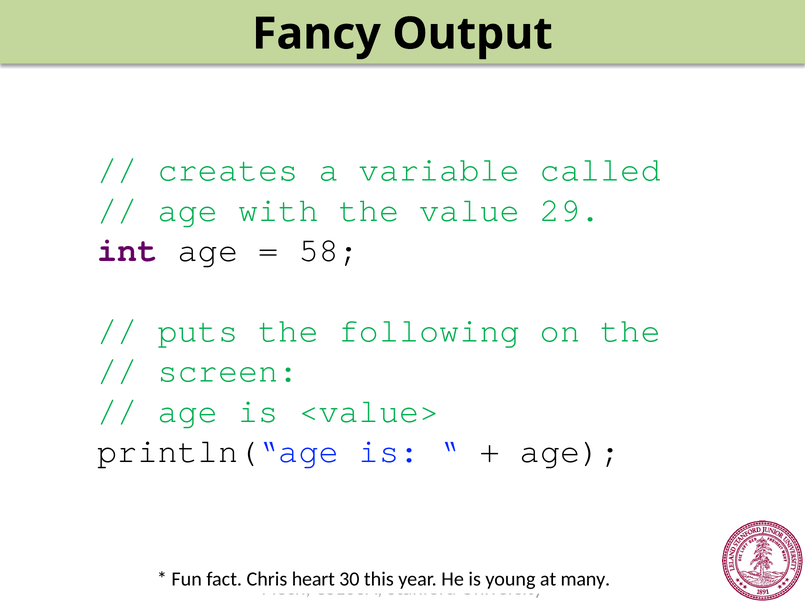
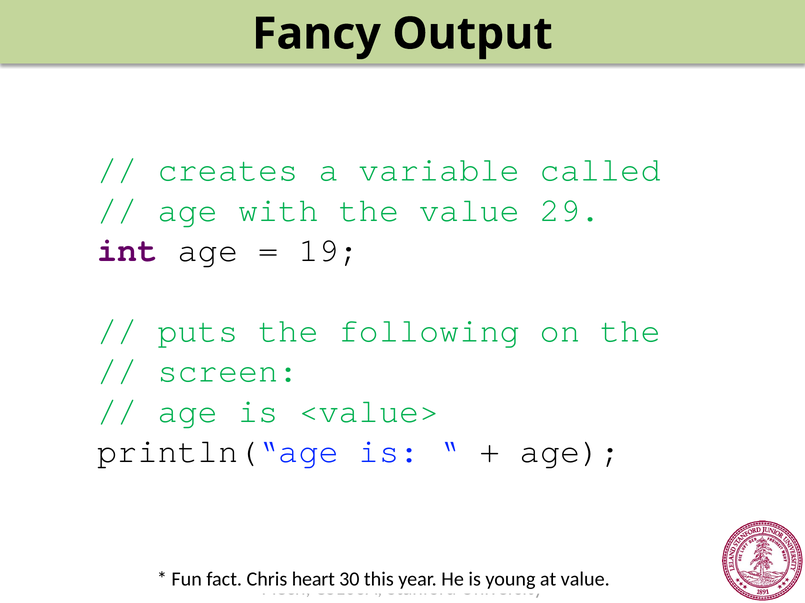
58: 58 -> 19 (329, 251)
at many: many -> value (585, 580)
